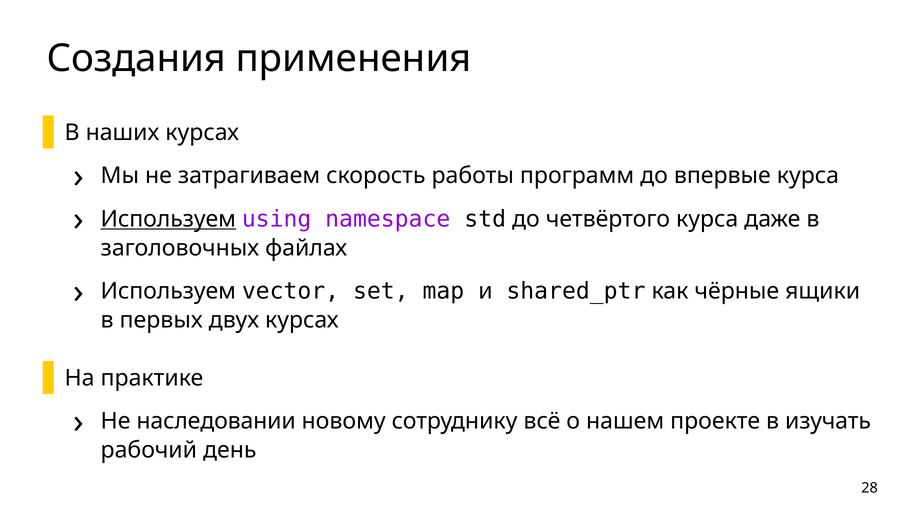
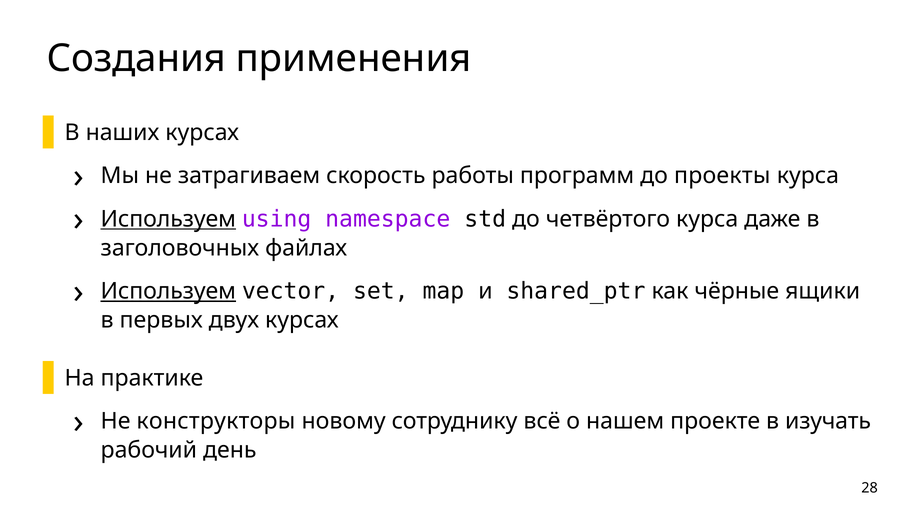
впервые: впервые -> проекты (722, 176)
Используем underline: none -> present (168, 291)
наследовании: наследовании -> конструкторы (216, 421)
